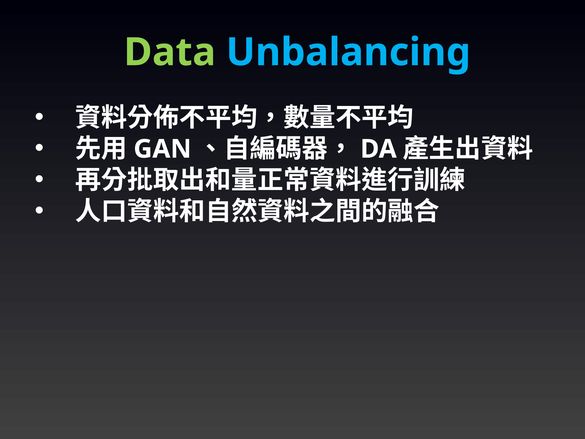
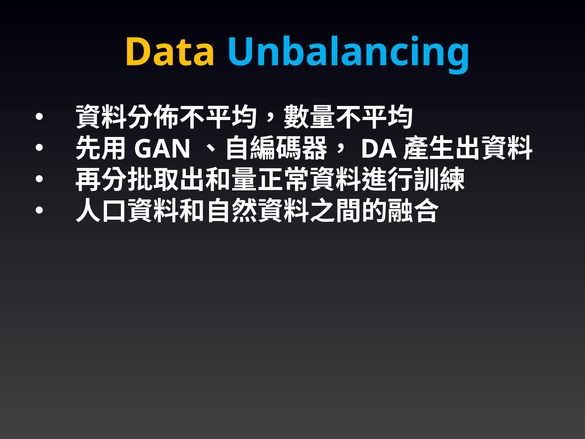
Data colour: light green -> yellow (170, 52)
